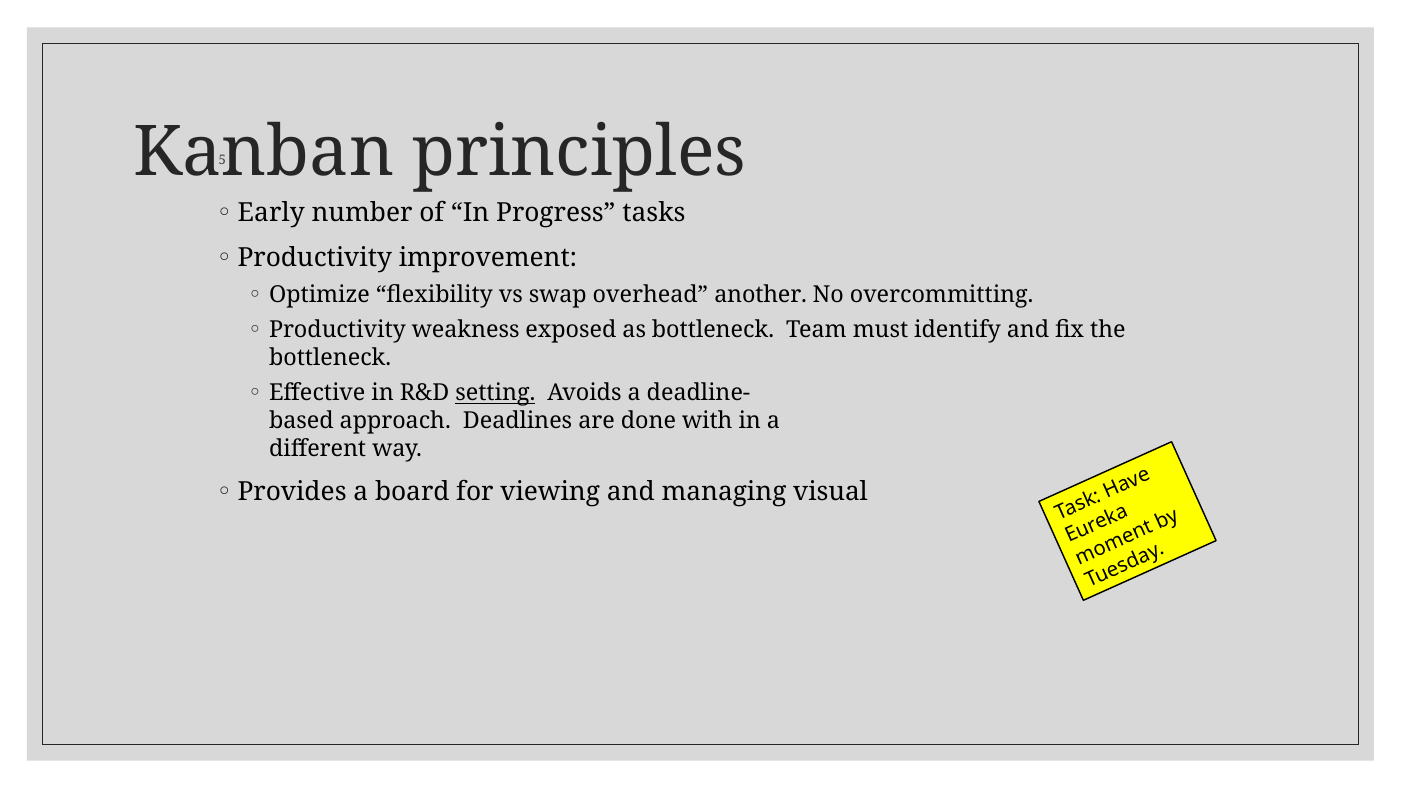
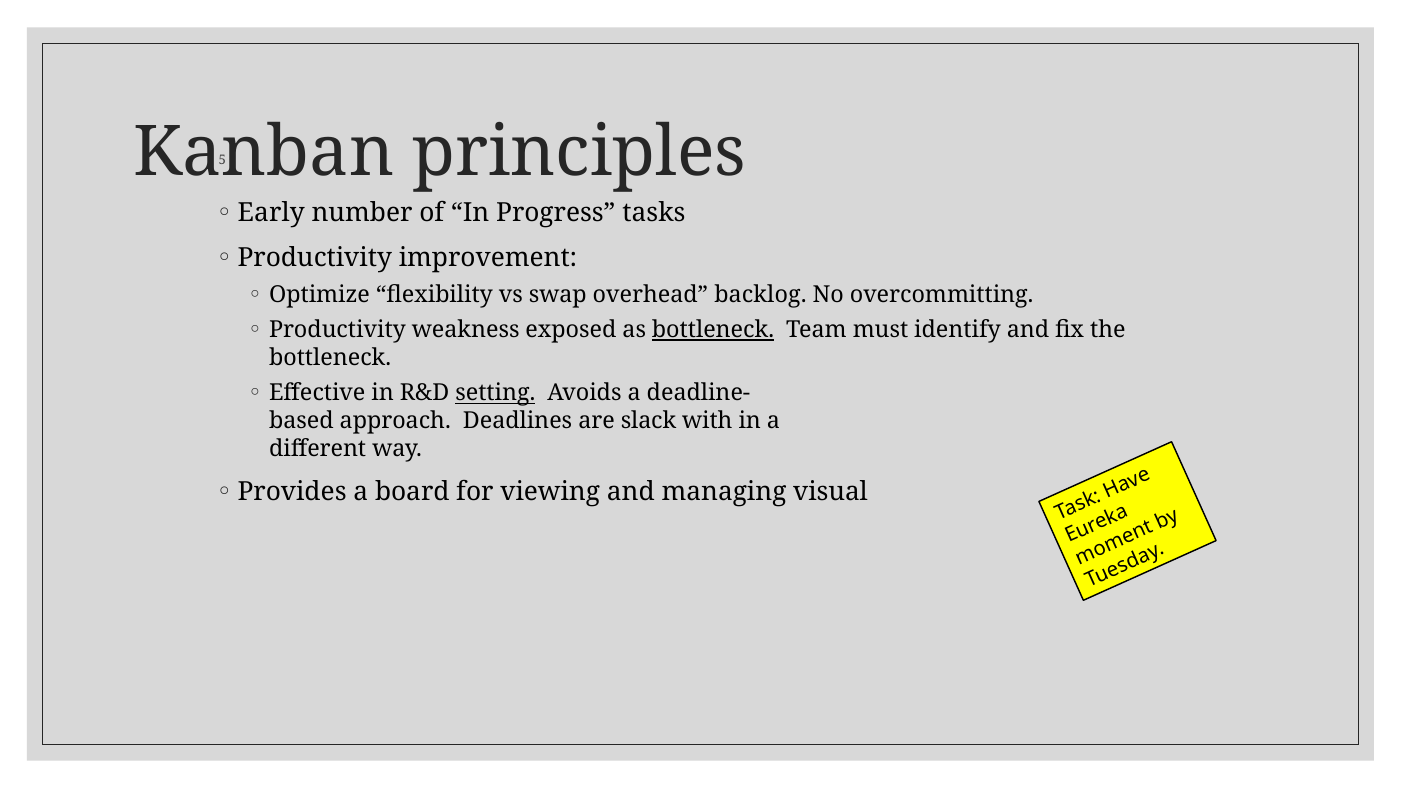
another: another -> backlog (760, 295)
bottleneck underline: none -> present (713, 330)
done: done -> slack (649, 421)
